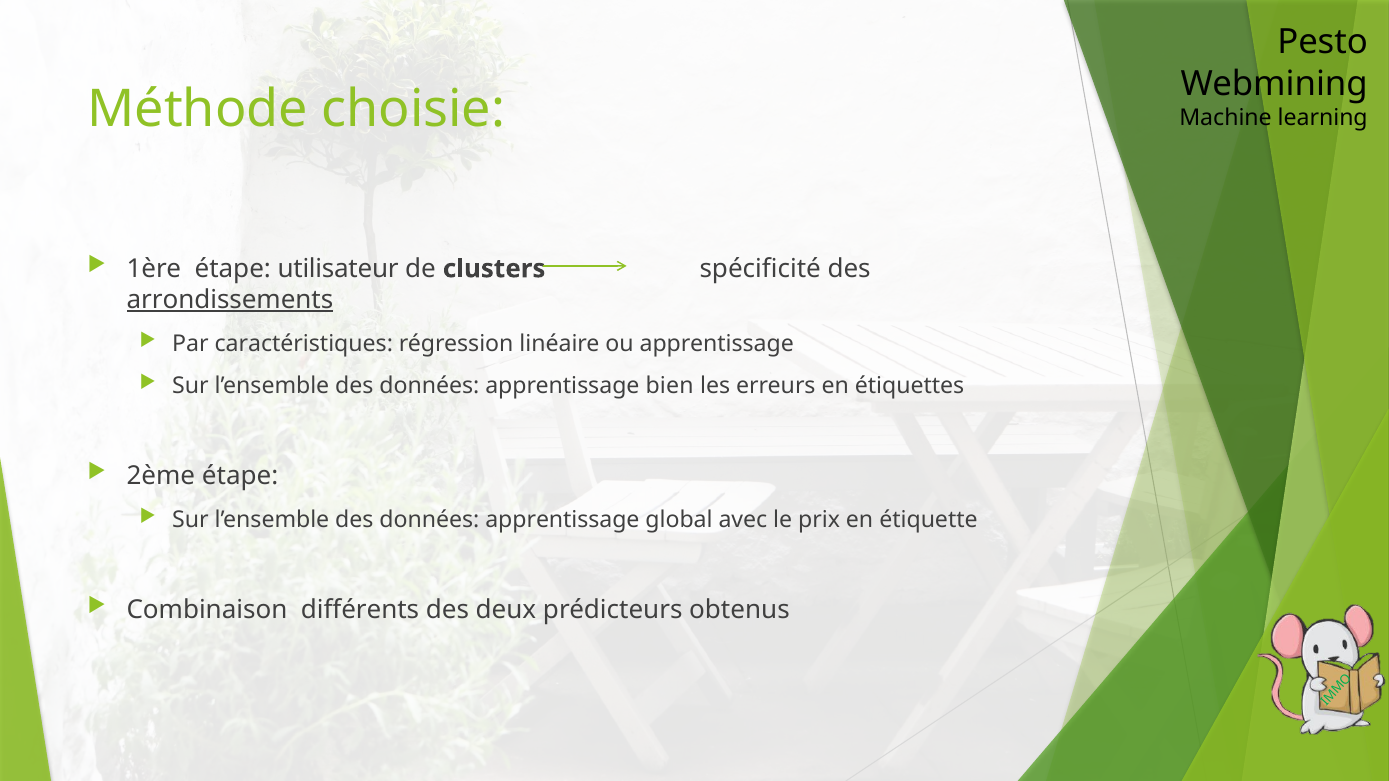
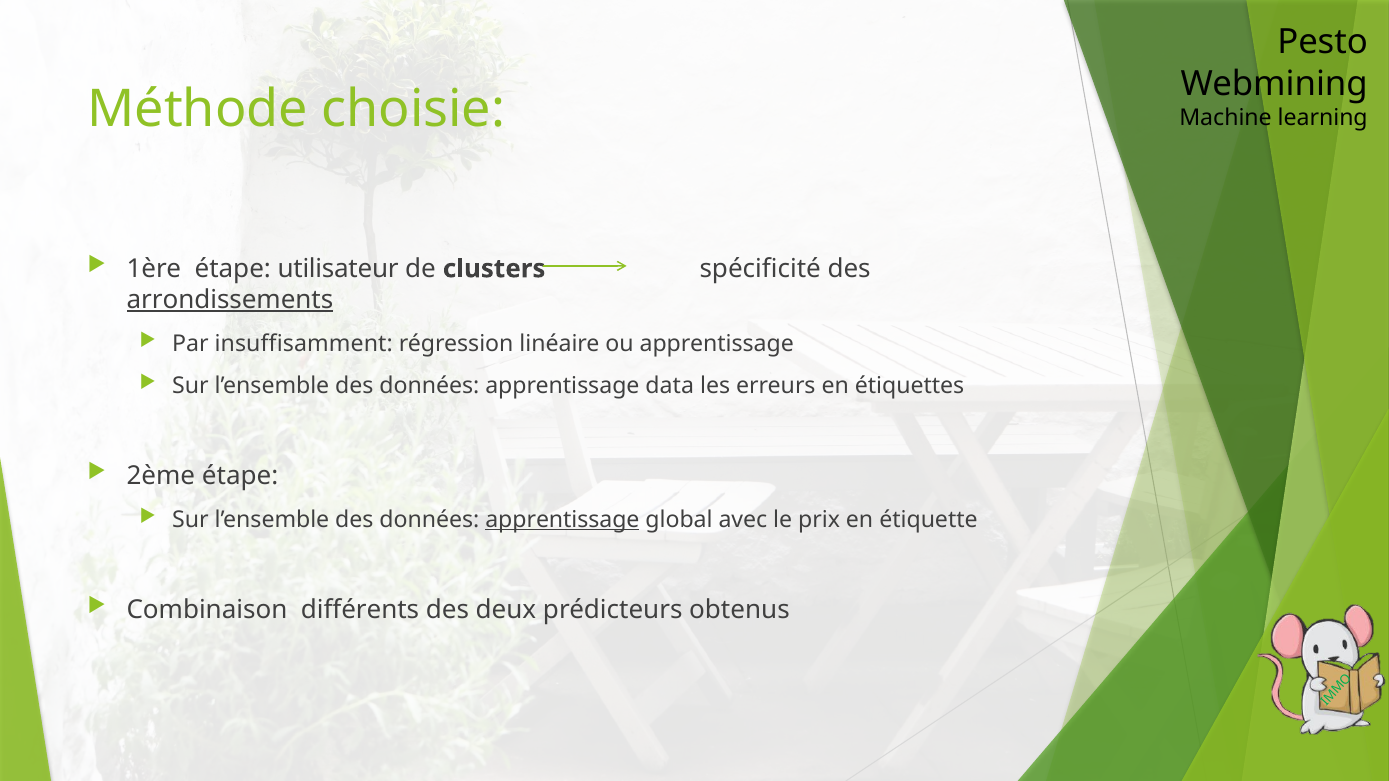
caractéristiques: caractéristiques -> insuffisamment (304, 344)
bien: bien -> data (670, 386)
apprentissage underline: none -> present (562, 520)
